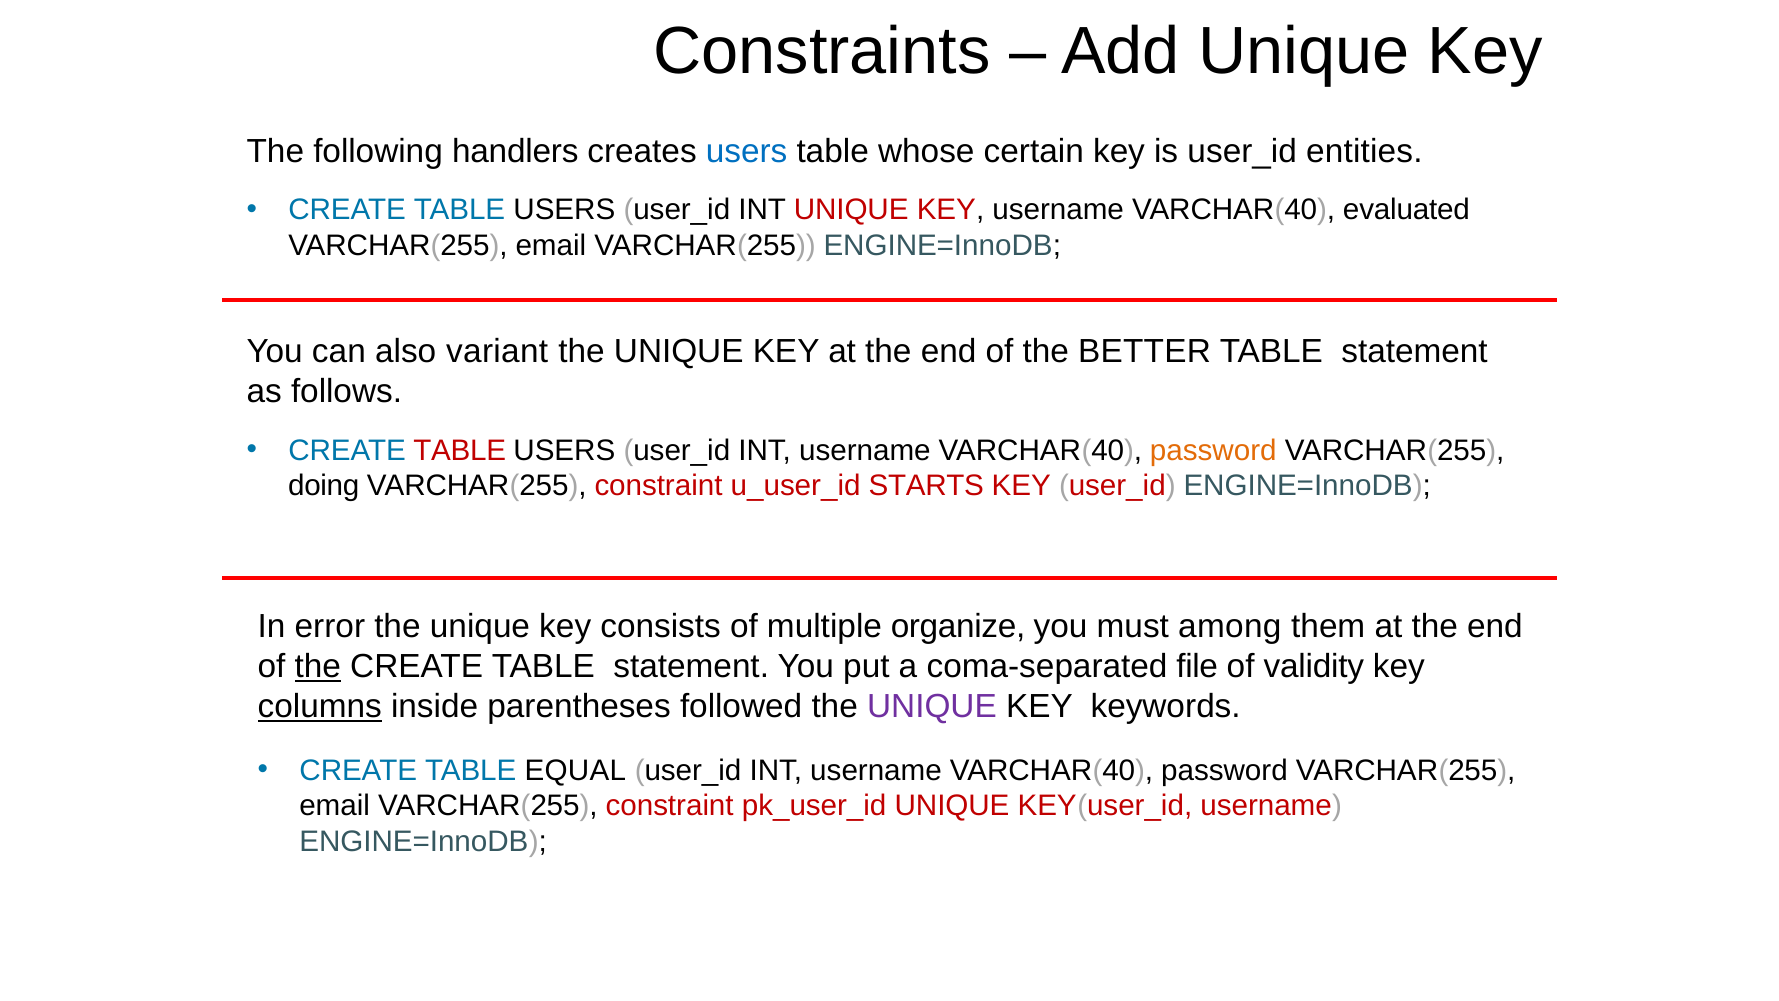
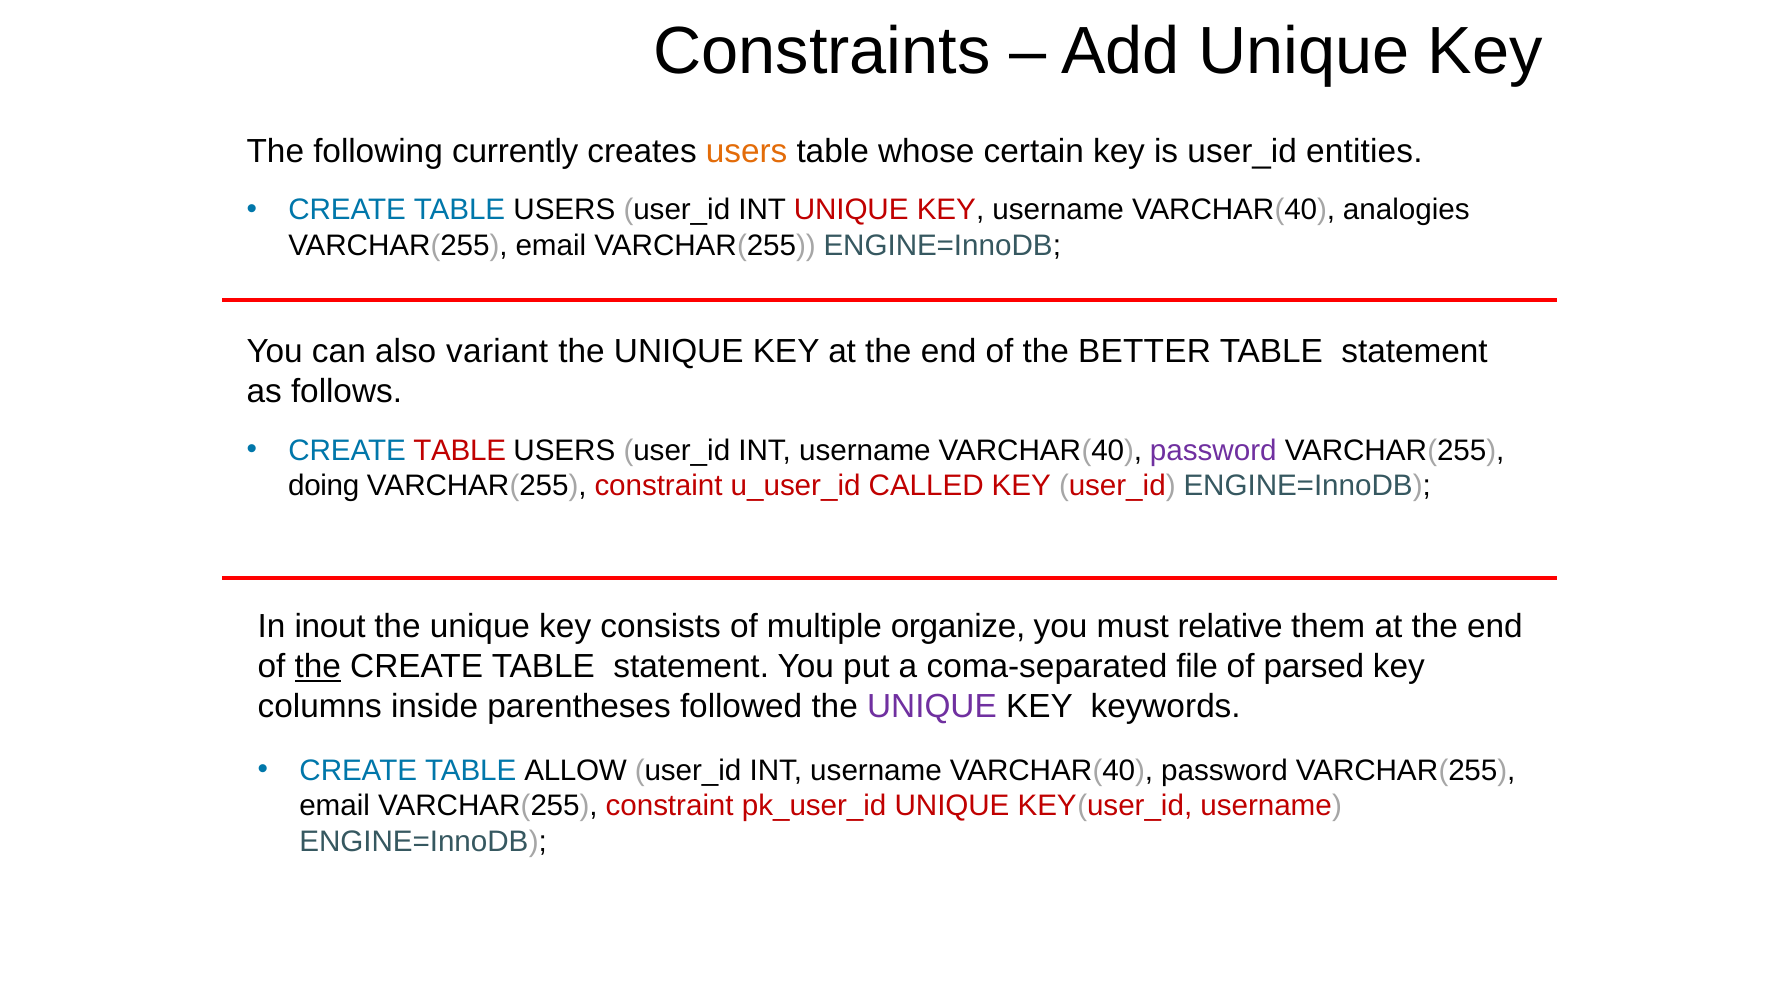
handlers: handlers -> currently (515, 151)
users colour: blue -> orange (747, 151)
evaluated: evaluated -> analogies (1406, 210)
password colour: orange -> purple (1213, 450)
STARTS: STARTS -> CALLED (926, 486)
error: error -> inout (330, 627)
among: among -> relative (1230, 627)
validity: validity -> parsed (1314, 667)
columns underline: present -> none (320, 707)
EQUAL: EQUAL -> ALLOW (576, 770)
